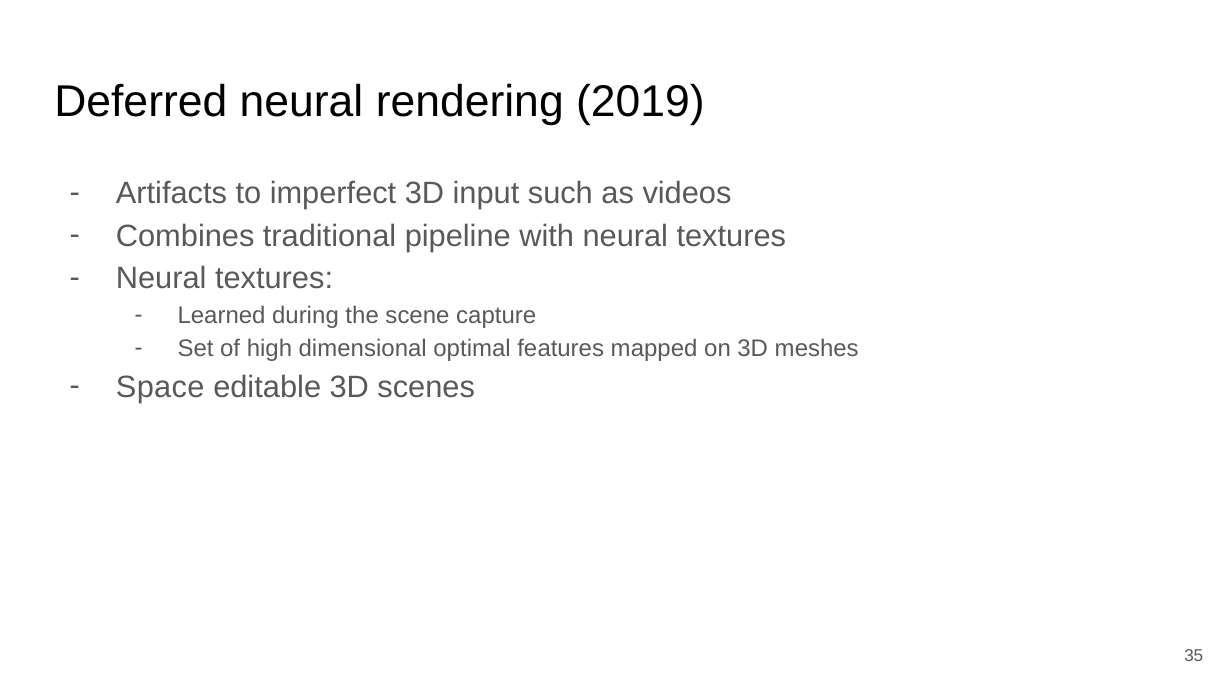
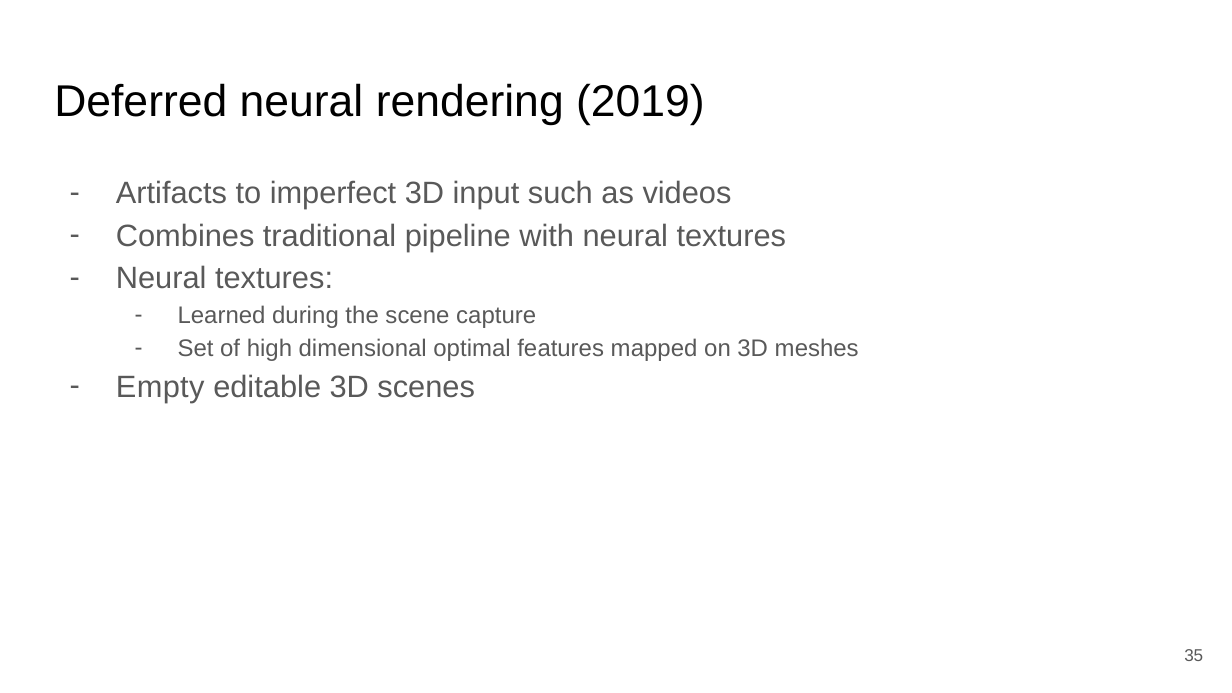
Space: Space -> Empty (160, 387)
